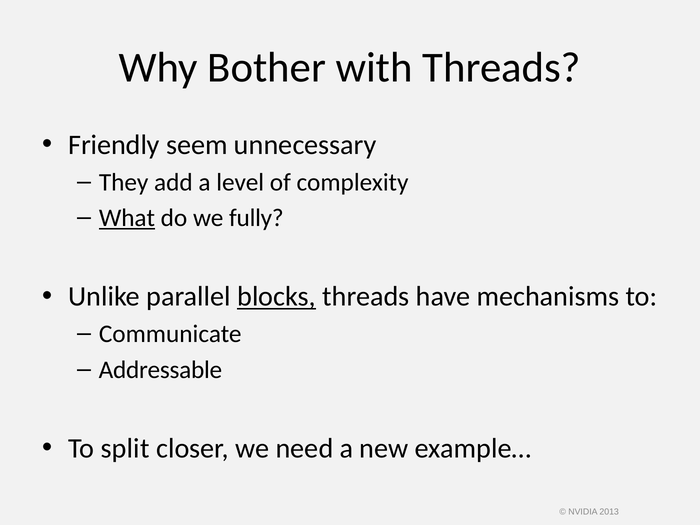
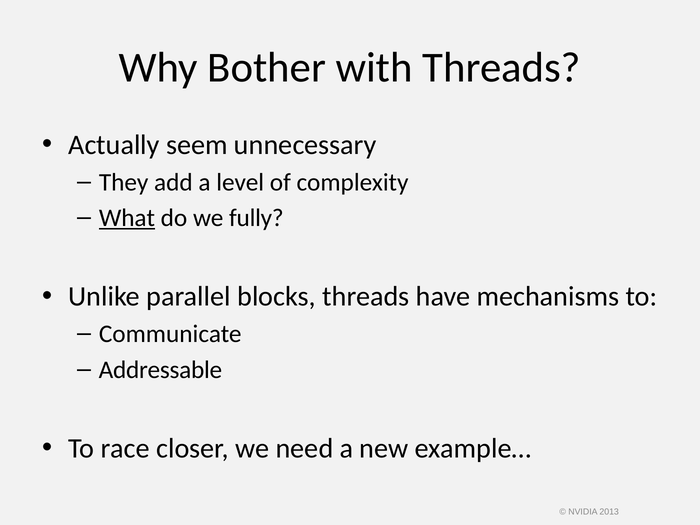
Friendly: Friendly -> Actually (114, 145)
blocks underline: present -> none (277, 297)
split: split -> race (125, 448)
